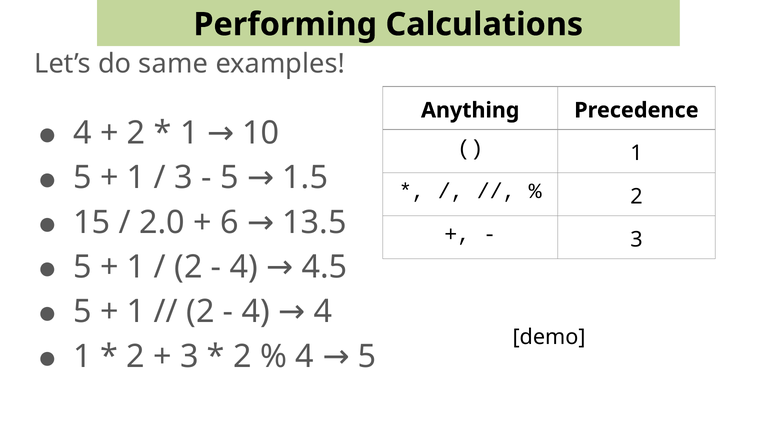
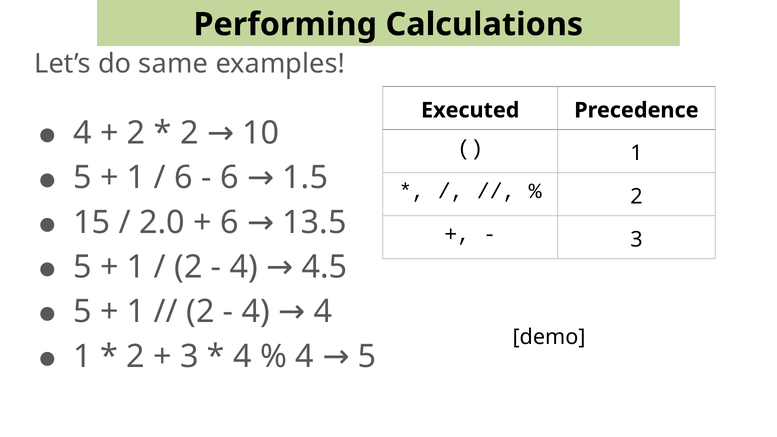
Anything: Anything -> Executed (470, 110)
1: 1 -> 2 (189, 133)
3: 3 -> 6 (184, 178)
5: 5 -> 6 (229, 178)
2: 2 -> 4 (242, 356)
